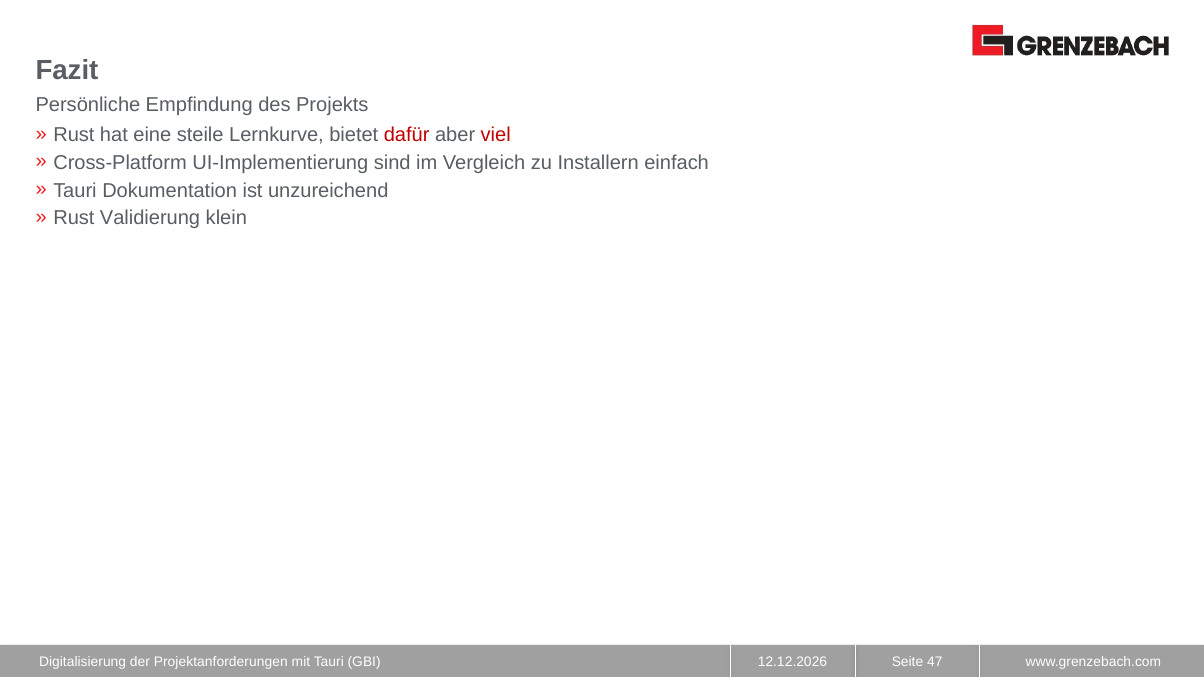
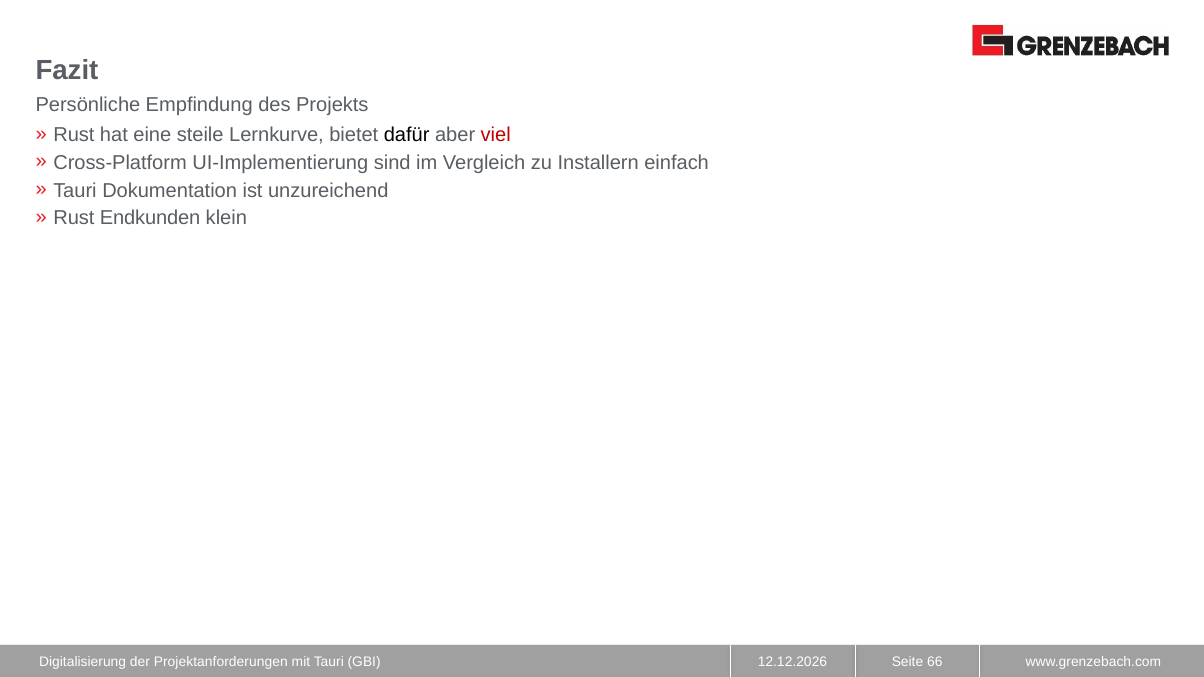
dafür colour: red -> black (407, 135)
Validierung: Validierung -> Endkunden (150, 218)
47: 47 -> 66 (935, 662)
